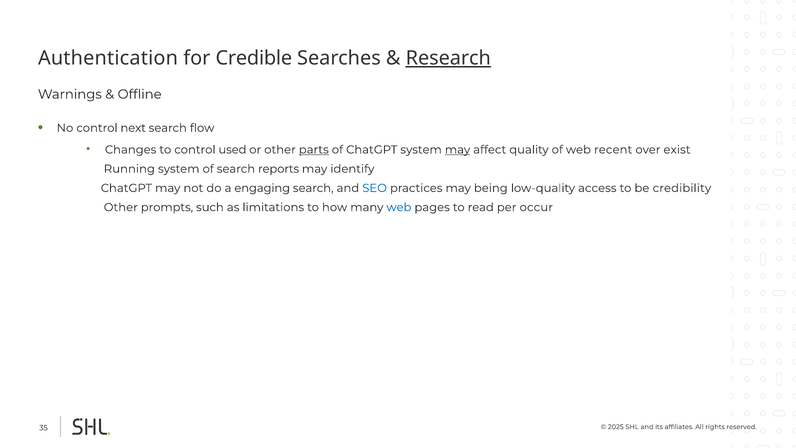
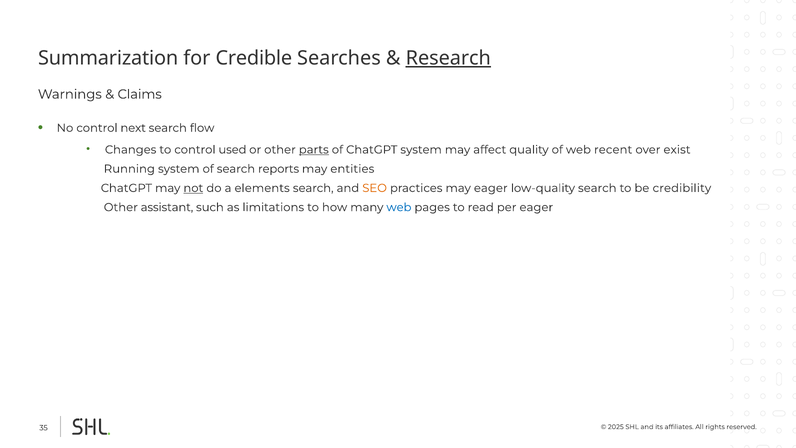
Authentication: Authentication -> Summarization (108, 58)
Offline: Offline -> Claims (140, 94)
may underline: present -> none (458, 150)
identify: identify -> entities (352, 169)
not underline: none -> present (193, 188)
engaging: engaging -> elements (262, 188)
SEO colour: blue -> orange (375, 188)
may being: being -> eager (491, 188)
low-quality access: access -> search (597, 188)
prompts: prompts -> assistant (167, 207)
per occur: occur -> eager (536, 207)
